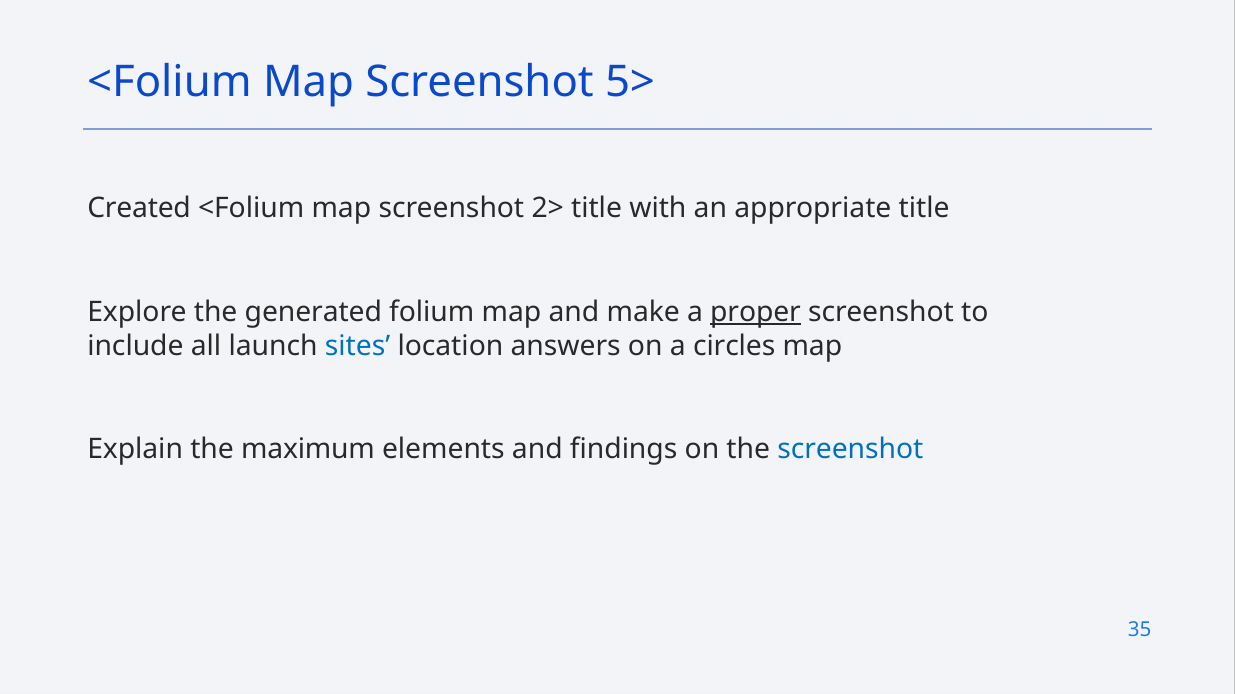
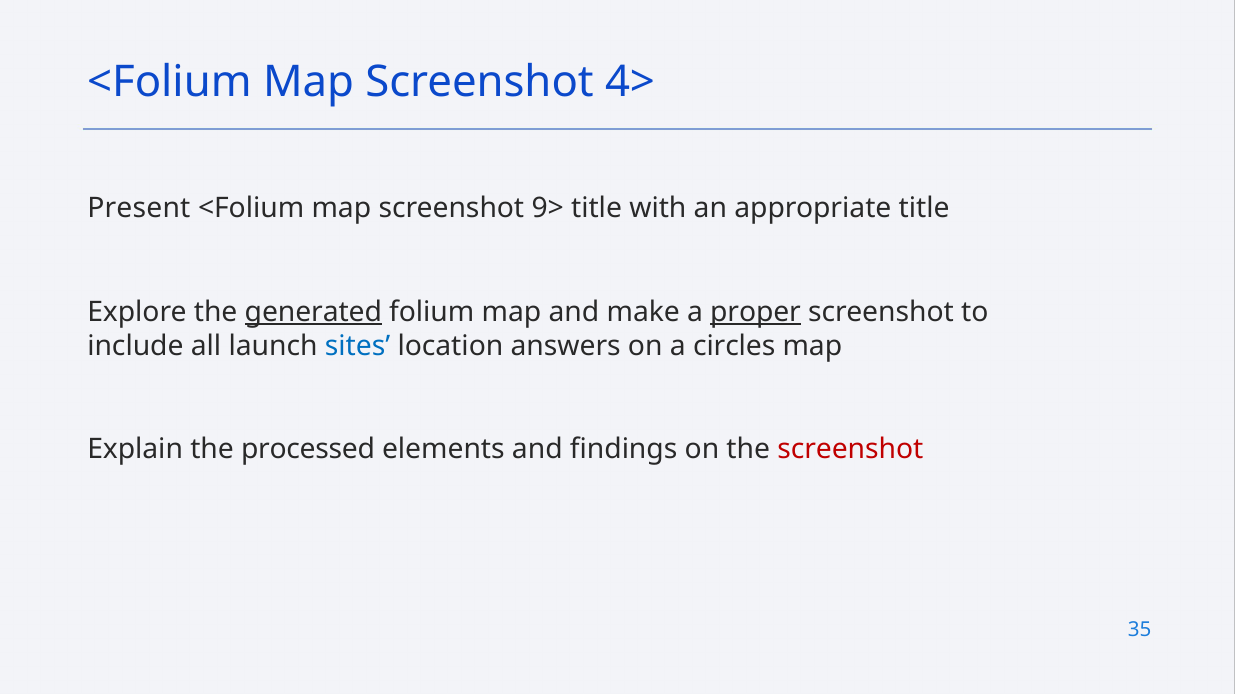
5>: 5> -> 4> (630, 82)
Created: Created -> Present (139, 208)
2>: 2> -> 9> (548, 208)
generated underline: none -> present (313, 312)
maximum: maximum -> processed (308, 450)
screenshot colour: blue -> red (850, 450)
